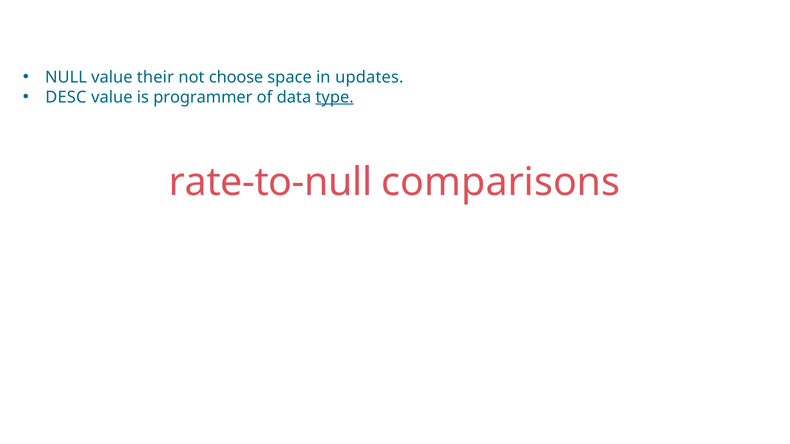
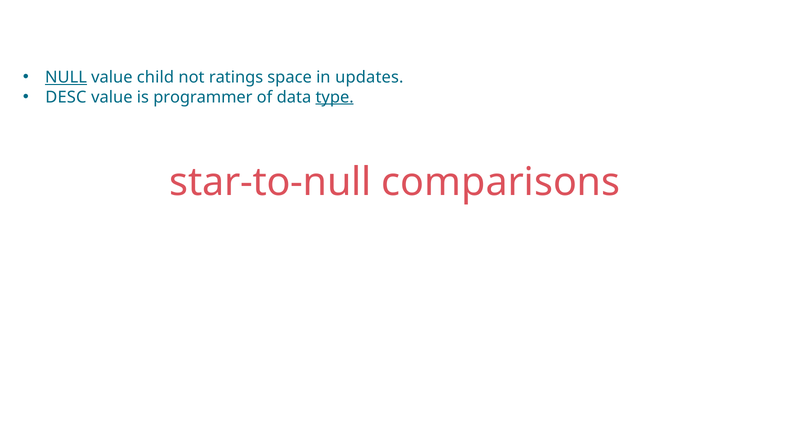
NULL underline: none -> present (66, 77)
their: their -> child (155, 77)
choose: choose -> ratings (236, 77)
rate-to-null: rate-to-null -> star-to-null (270, 182)
